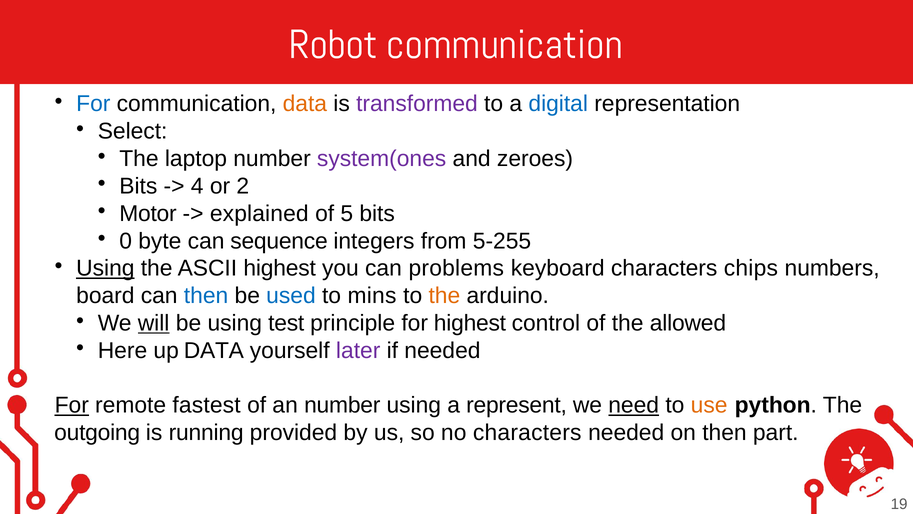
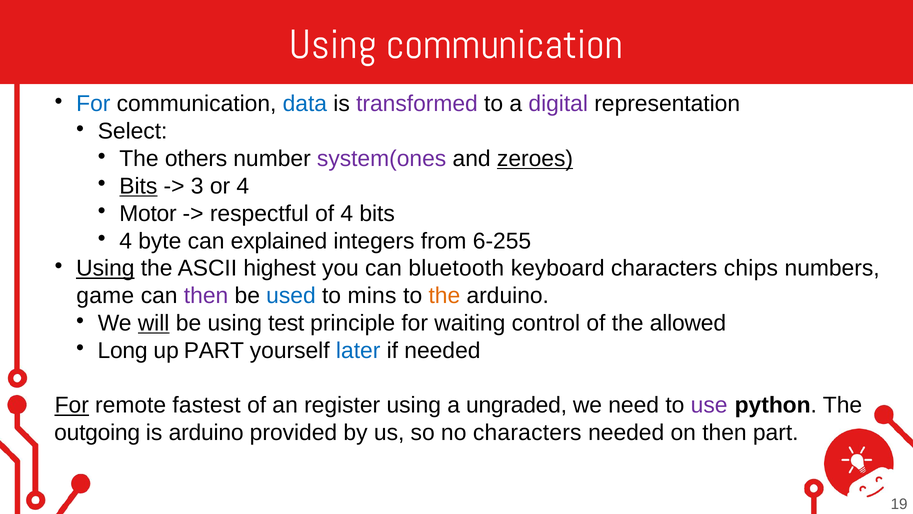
Robot: Robot -> Using (333, 45)
data colour: orange -> blue (305, 104)
digital colour: blue -> purple (558, 104)
laptop: laptop -> others (196, 159)
zeroes underline: none -> present (535, 159)
Bits underline: none -> present (138, 186)
4: 4 -> 3 (197, 186)
or 2: 2 -> 4 (243, 186)
explained: explained -> respectful (259, 213)
of 5: 5 -> 4 (347, 213)
0: 0 -> 4 (126, 241)
sequence: sequence -> explained (279, 241)
5-255: 5-255 -> 6-255 (502, 241)
problems: problems -> bluetooth (456, 268)
board: board -> game (105, 296)
then colour: blue -> purple (206, 296)
for highest: highest -> waiting (470, 323)
Here: Here -> Long (123, 350)
up DATA: DATA -> PART (214, 350)
later colour: purple -> blue (358, 350)
an number: number -> register (342, 405)
represent: represent -> ungraded (517, 405)
need underline: present -> none (634, 405)
use colour: orange -> purple (709, 405)
is running: running -> arduino (206, 433)
